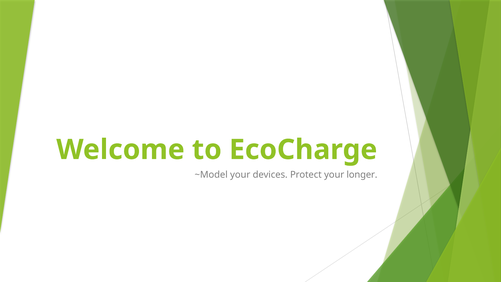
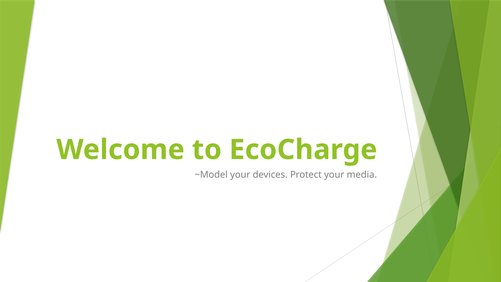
longer: longer -> media (362, 175)
